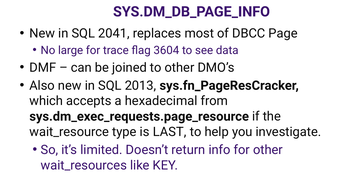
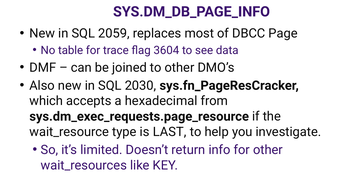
2041: 2041 -> 2059 (114, 33)
large: large -> table (71, 50)
2013: 2013 -> 2030 (140, 86)
